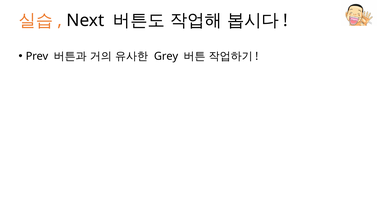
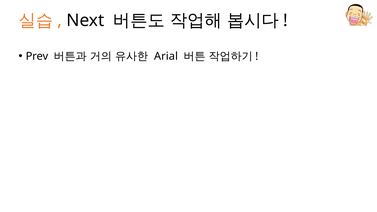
Grey: Grey -> Arial (166, 56)
